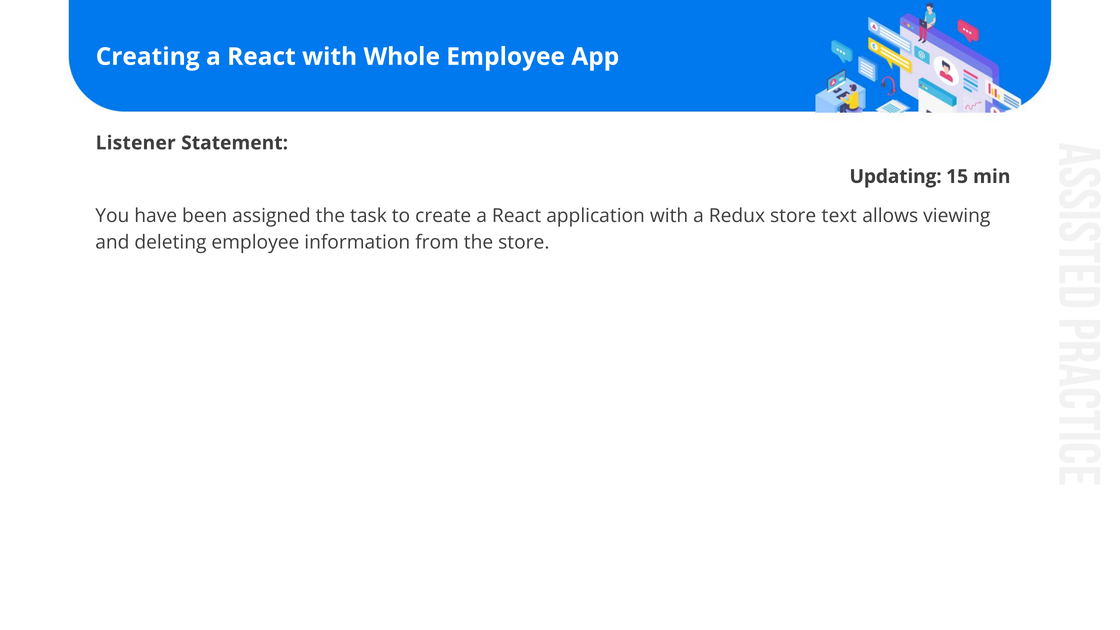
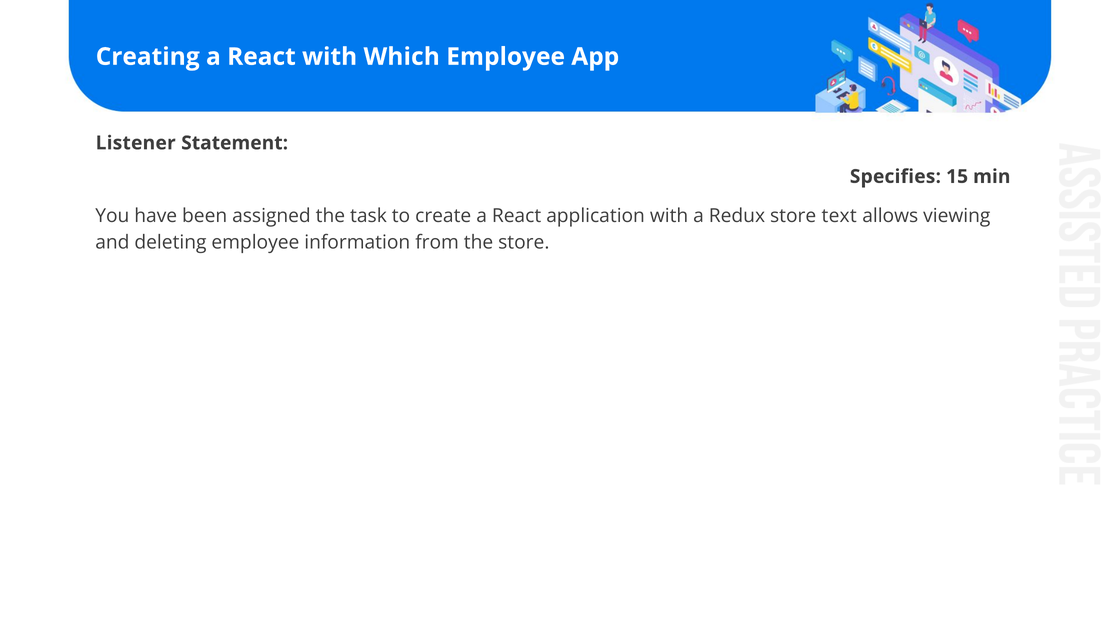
Whole: Whole -> Which (402, 57)
Updating: Updating -> Specifies (895, 177)
